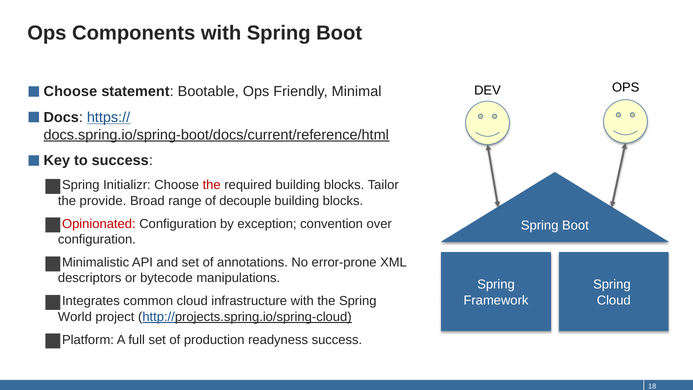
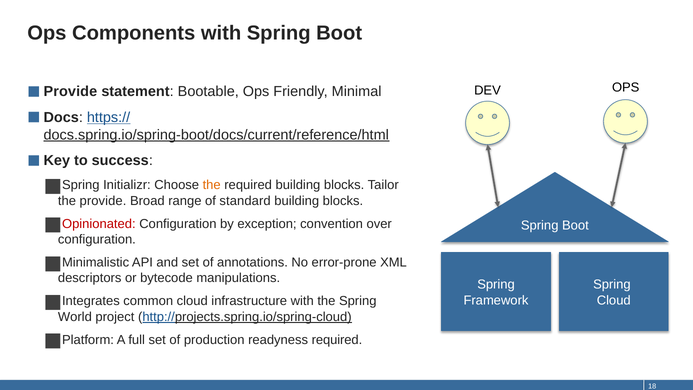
Choose: Choose -> Provide (70, 92)
the colour: red -> orange (212, 185)
decouple: decouple -> standard (245, 201)
readyness success: success -> required (337, 340)
